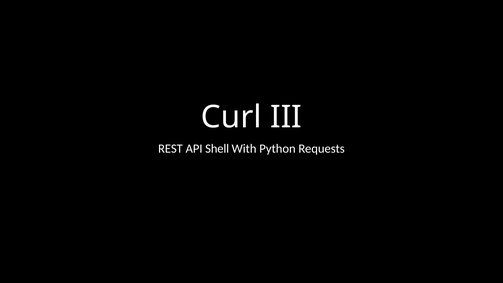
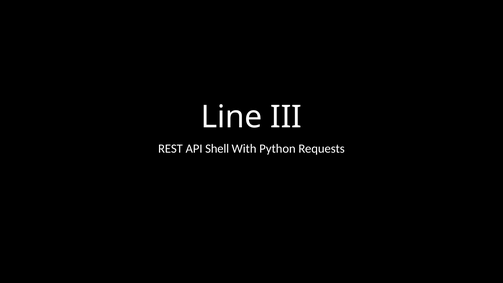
Curl: Curl -> Line (232, 117)
